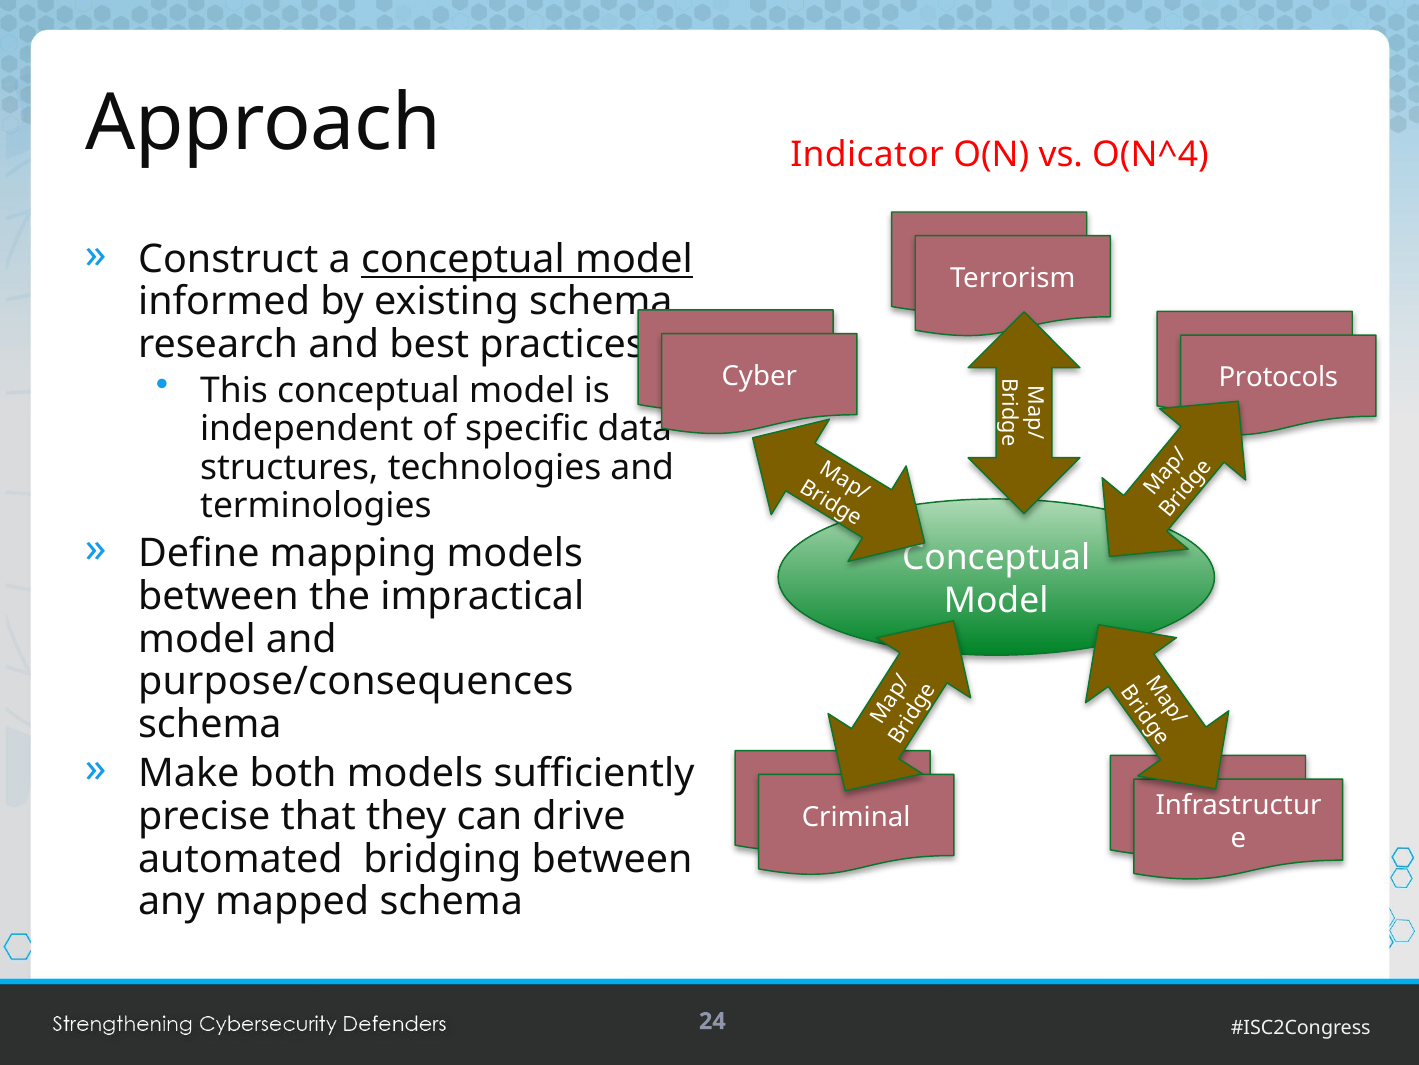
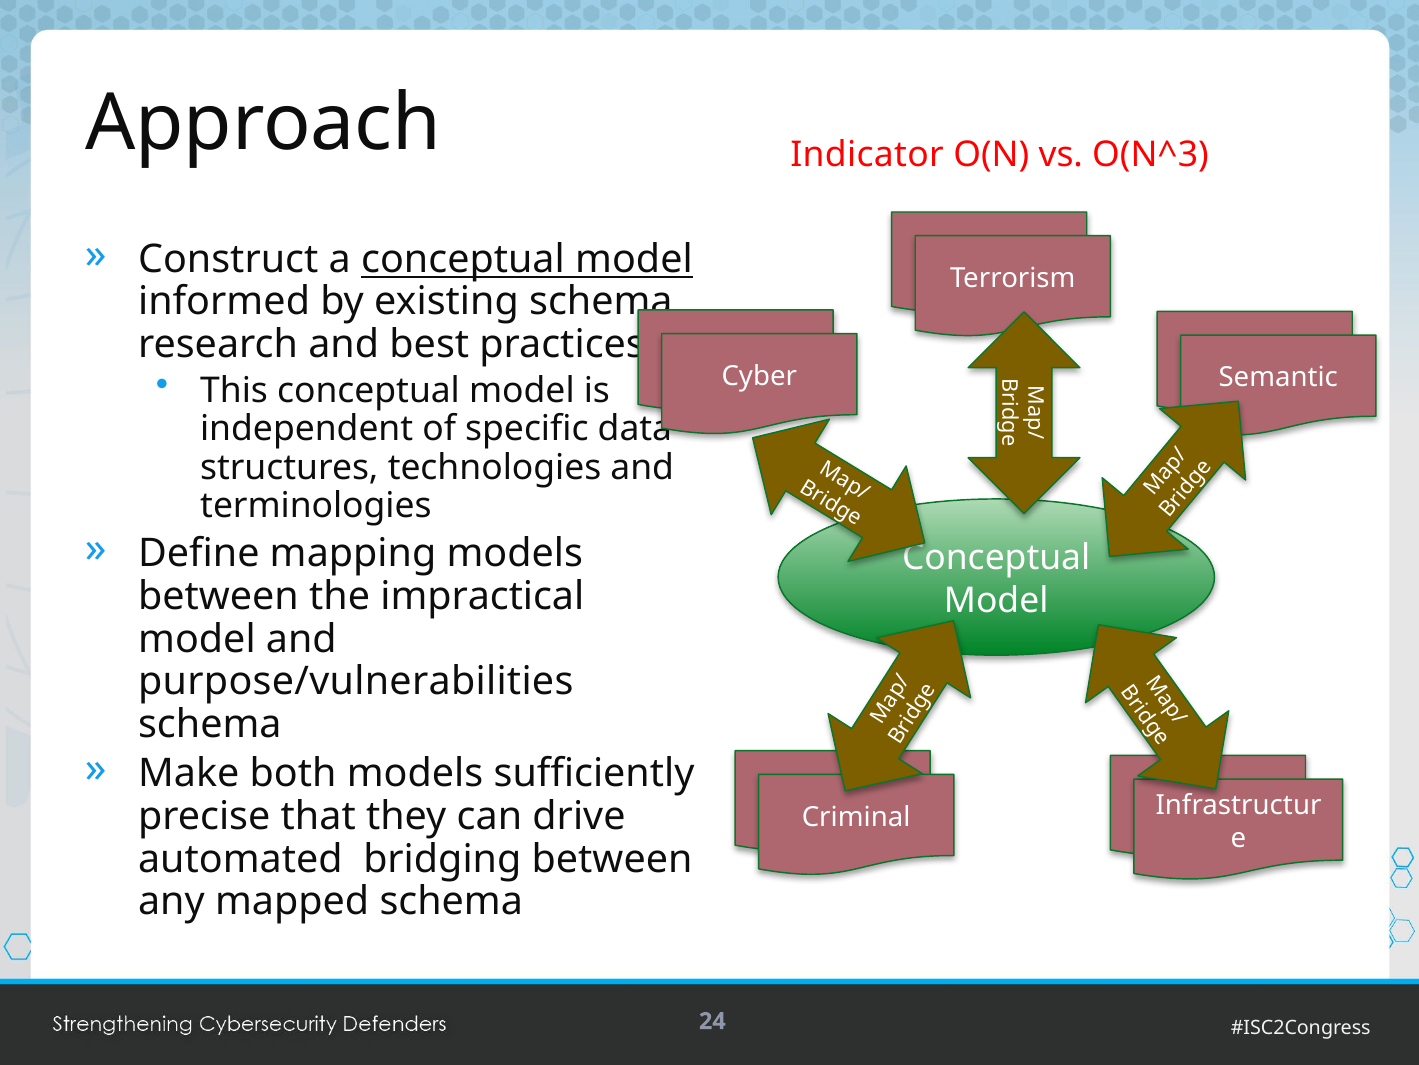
O(N^4: O(N^4 -> O(N^3 (1150, 155)
Protocols: Protocols -> Semantic (1278, 377)
purpose/consequences: purpose/consequences -> purpose/vulnerabilities (356, 681)
